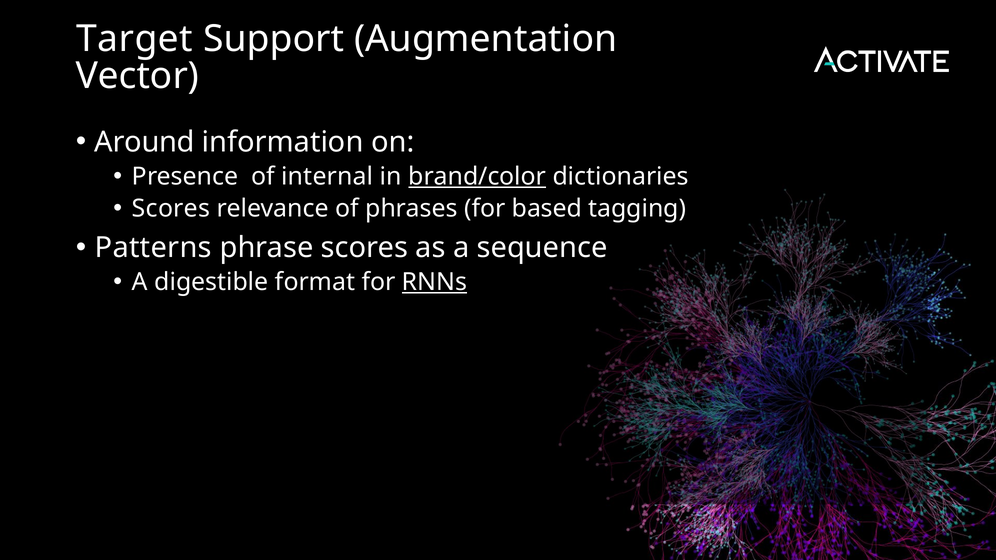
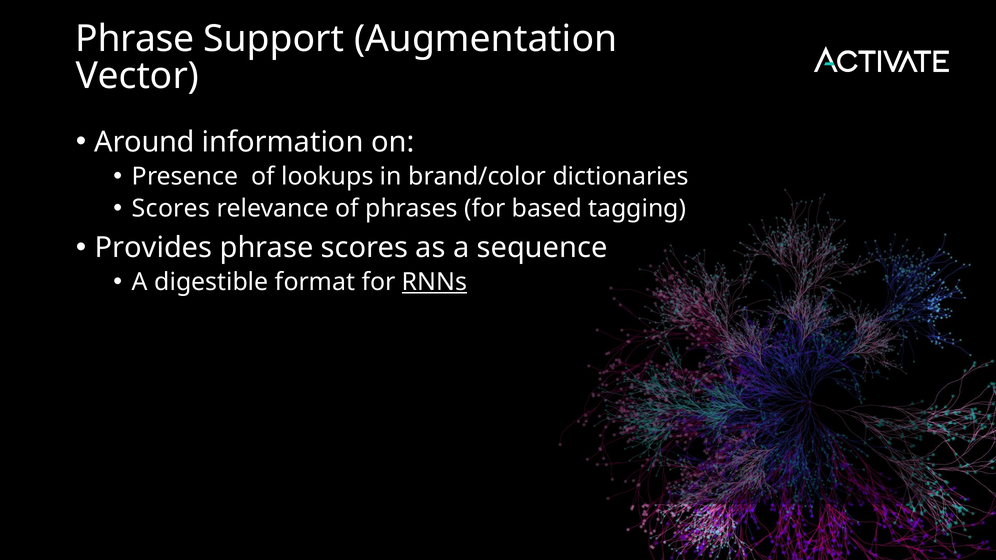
Target: Target -> Phrase (135, 39)
internal: internal -> lookups (327, 176)
brand/color underline: present -> none (477, 176)
Patterns: Patterns -> Provides (153, 248)
